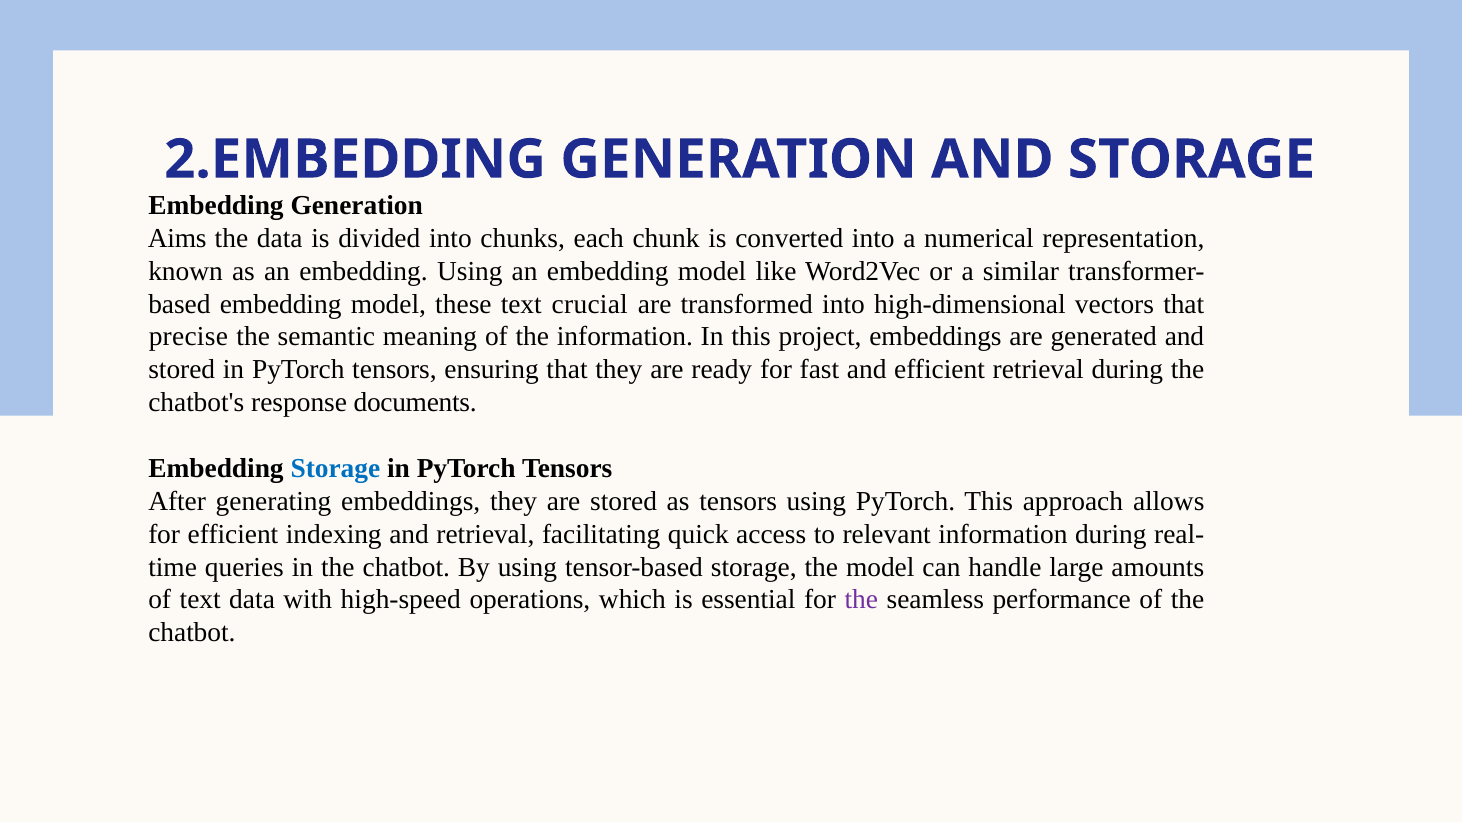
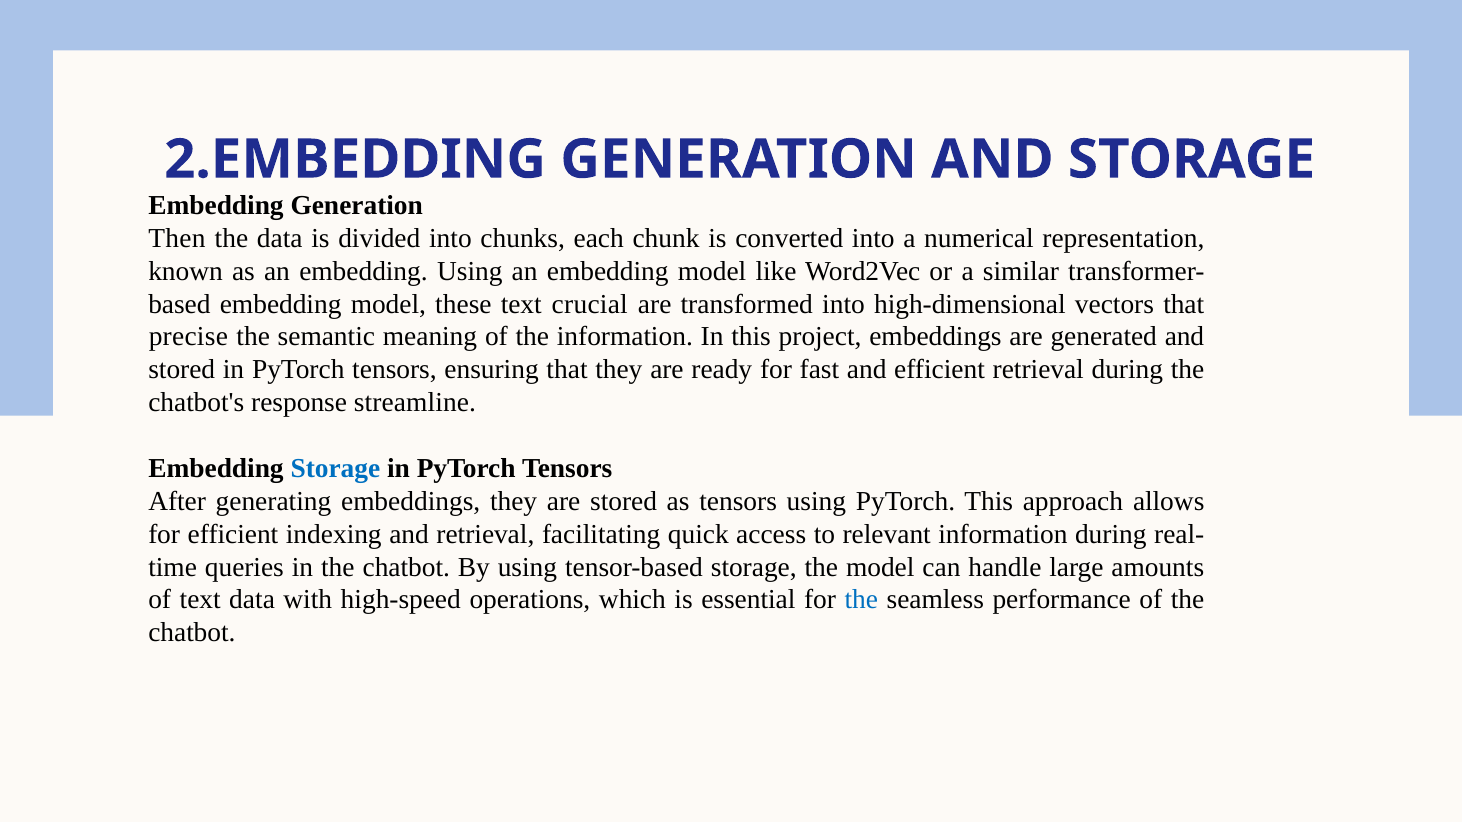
Aims: Aims -> Then (177, 238)
documents: documents -> streamline (415, 403)
the colour: purple -> blue (861, 600)
